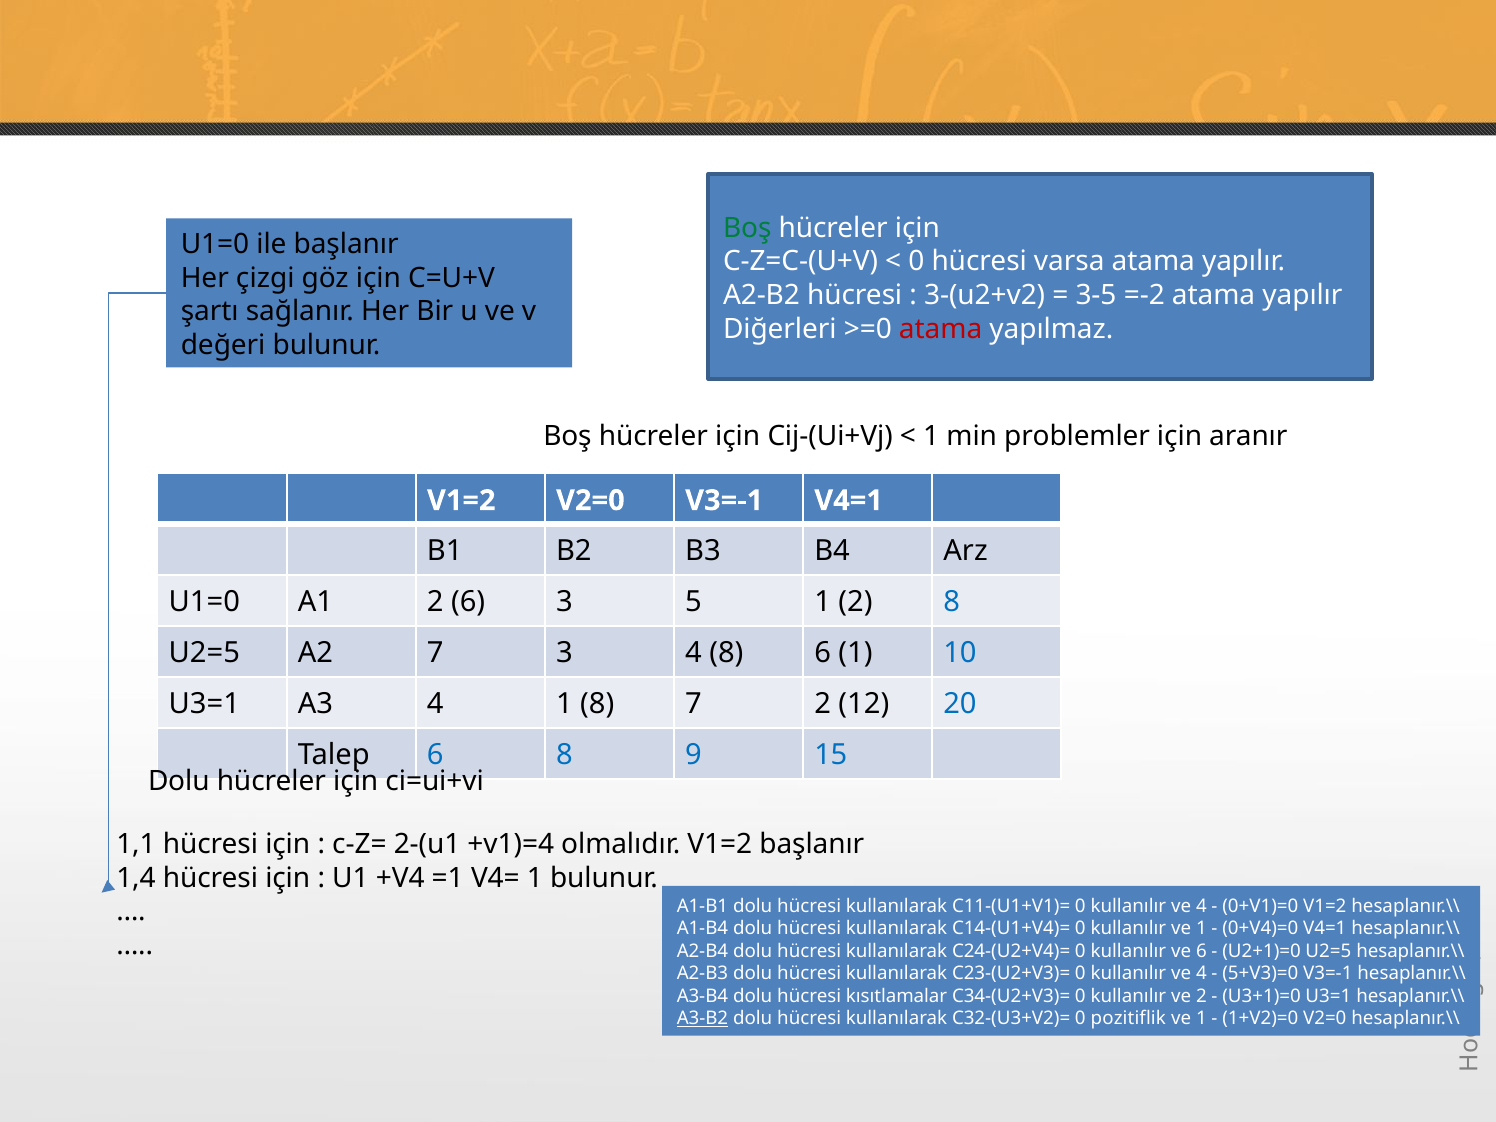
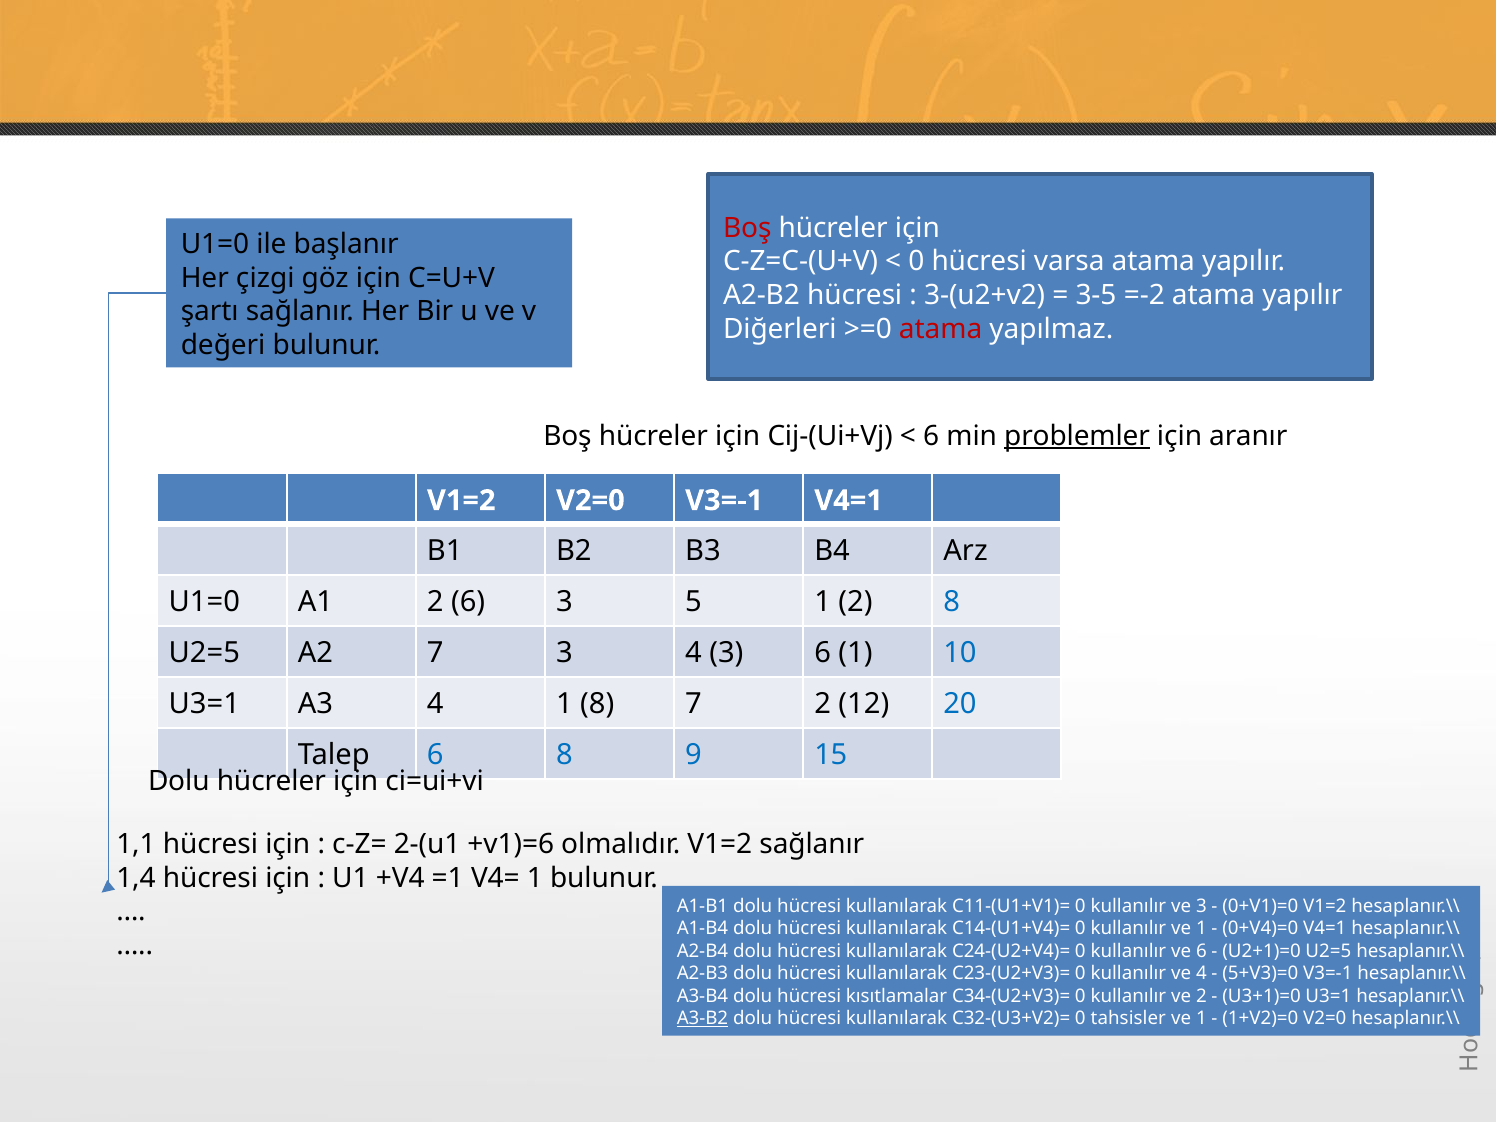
Boş colour: green -> red (747, 228)
1: 1 -> 6 (931, 436)
problemler underline: none -> present (1077, 436)
4 8: 8 -> 3 (726, 653)
+v1)=4: +v1)=4 -> +v1)=6 (511, 844)
V1=2 başlanır: başlanır -> sağlanır (812, 844)
4: 4 -> 3 (1201, 906)
pozitiflik: pozitiflik -> tahsisler (1128, 1018)
